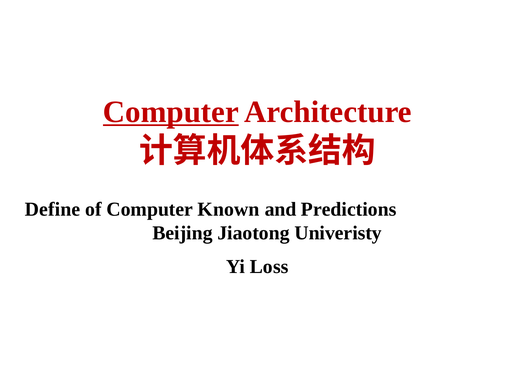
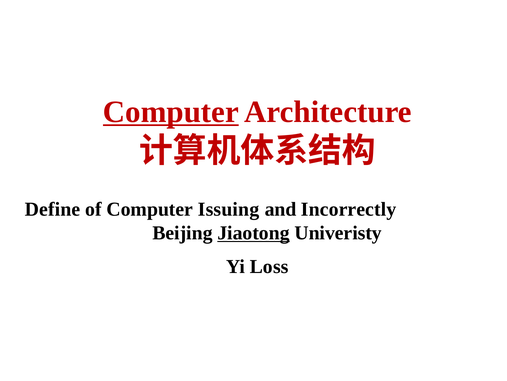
Known: Known -> Issuing (229, 209)
Predictions: Predictions -> Incorrectly (349, 209)
Jiaotong underline: none -> present (254, 233)
